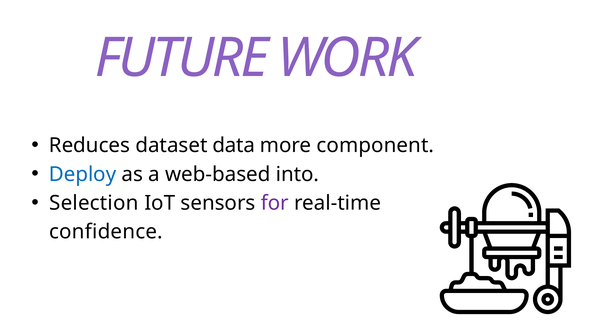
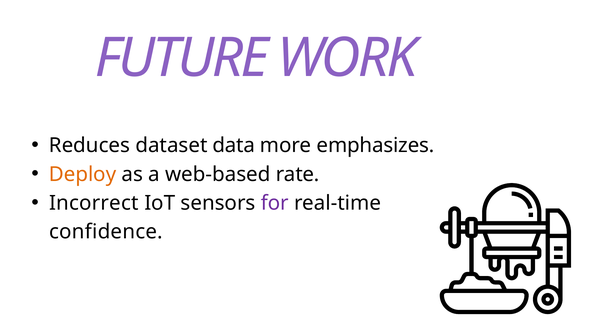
component: component -> emphasizes (376, 146)
Deploy colour: blue -> orange (83, 175)
into: into -> rate (298, 175)
Selection: Selection -> Incorrect (94, 203)
